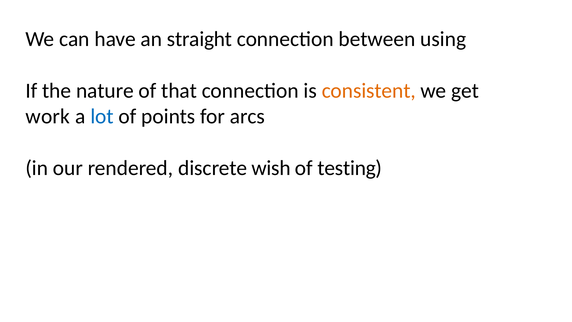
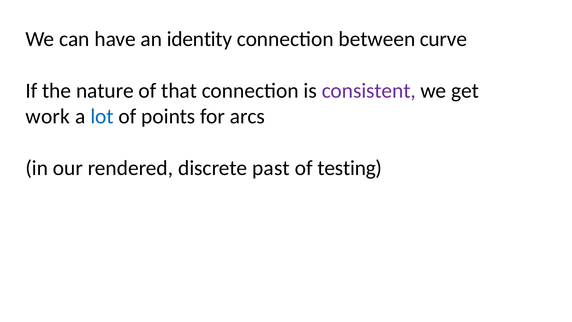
straight: straight -> identity (200, 39)
using: using -> curve (443, 39)
consistent colour: orange -> purple (369, 91)
wish: wish -> past (271, 168)
